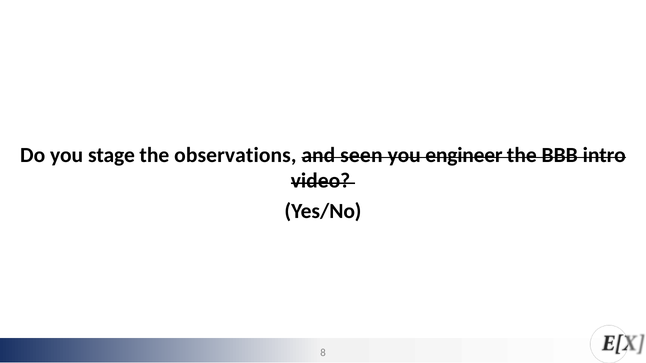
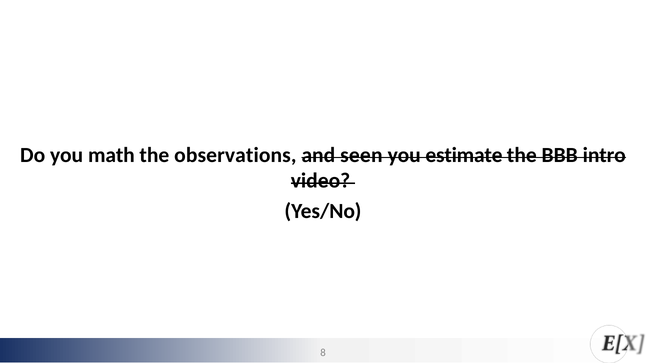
stage: stage -> math (111, 155)
engineer: engineer -> estimate (464, 155)
